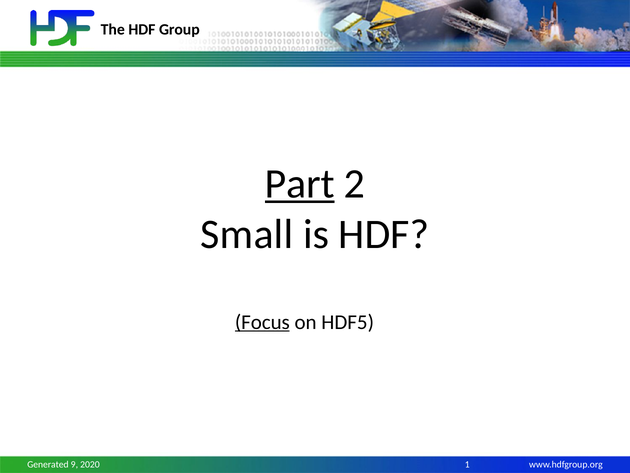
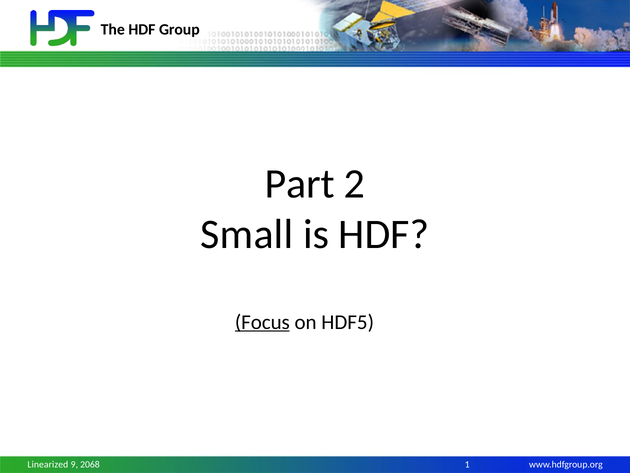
Part underline: present -> none (300, 184)
Generated: Generated -> Linearized (48, 464)
2020: 2020 -> 2068 (90, 464)
